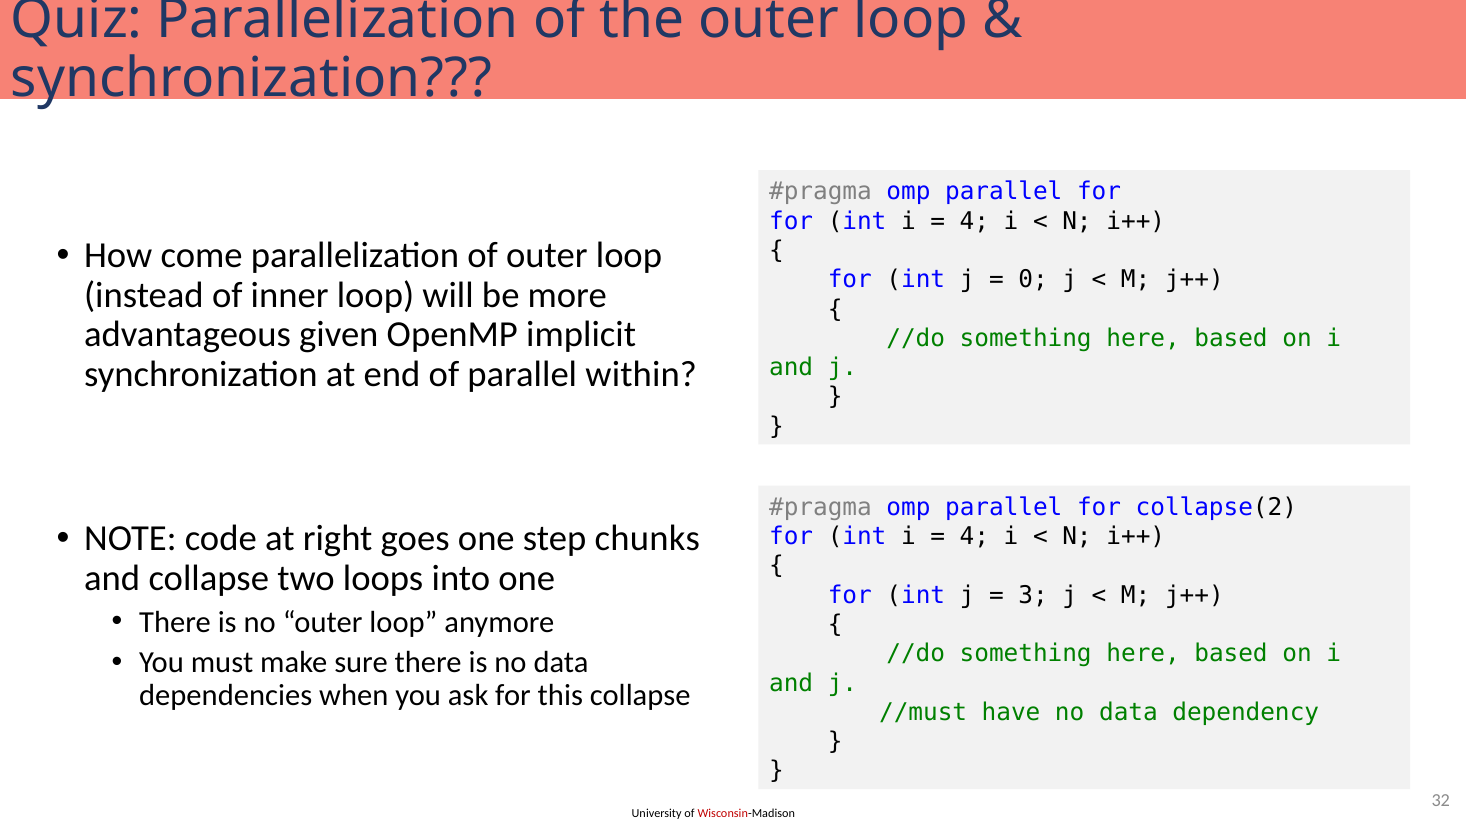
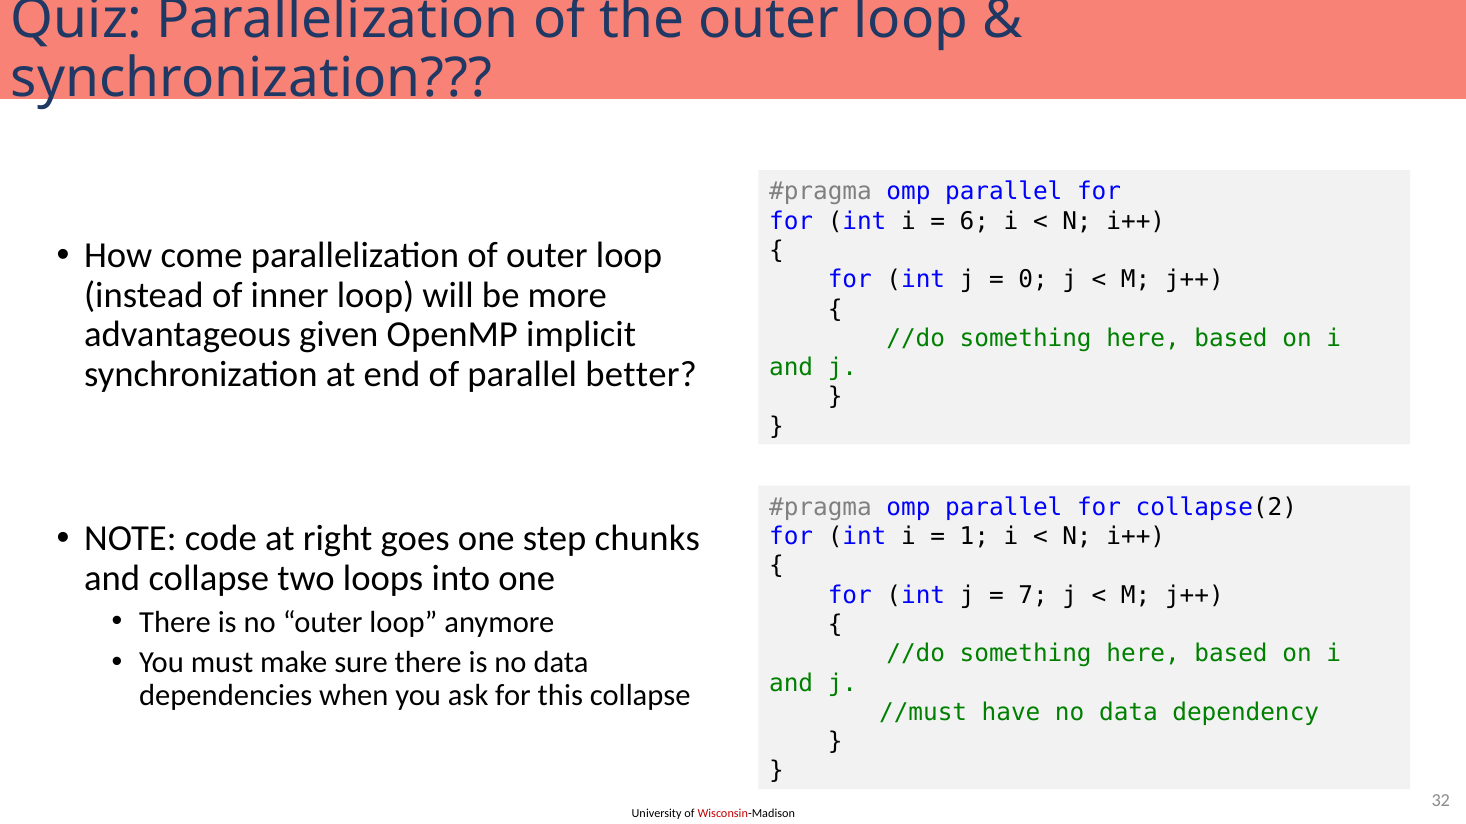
4: 4 -> 6 (974, 221)
within: within -> better (641, 374)
4: 4 -> 1 (974, 537)
3: 3 -> 7 (1033, 596)
